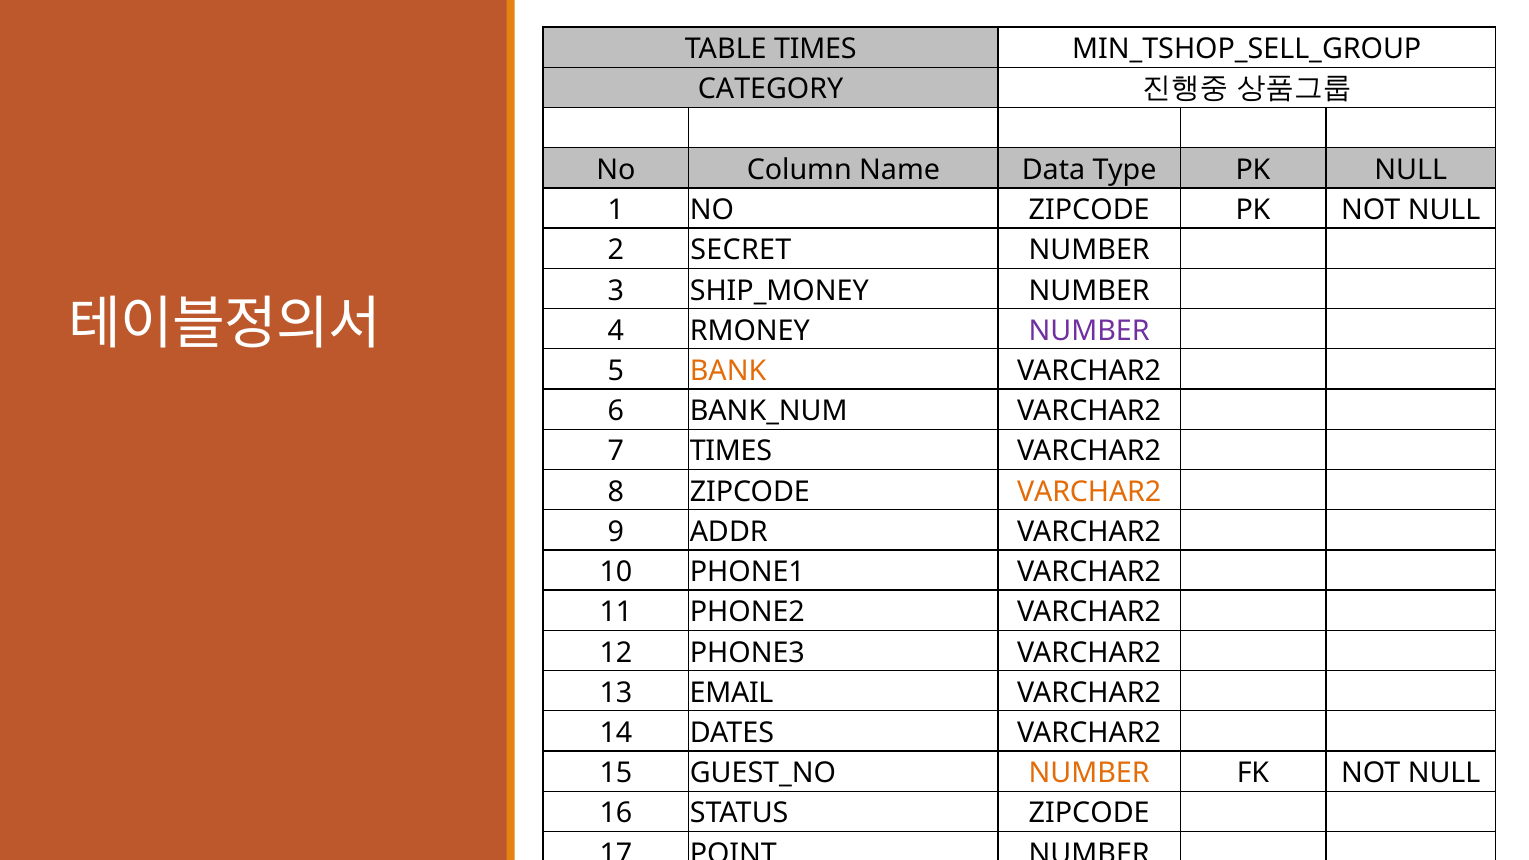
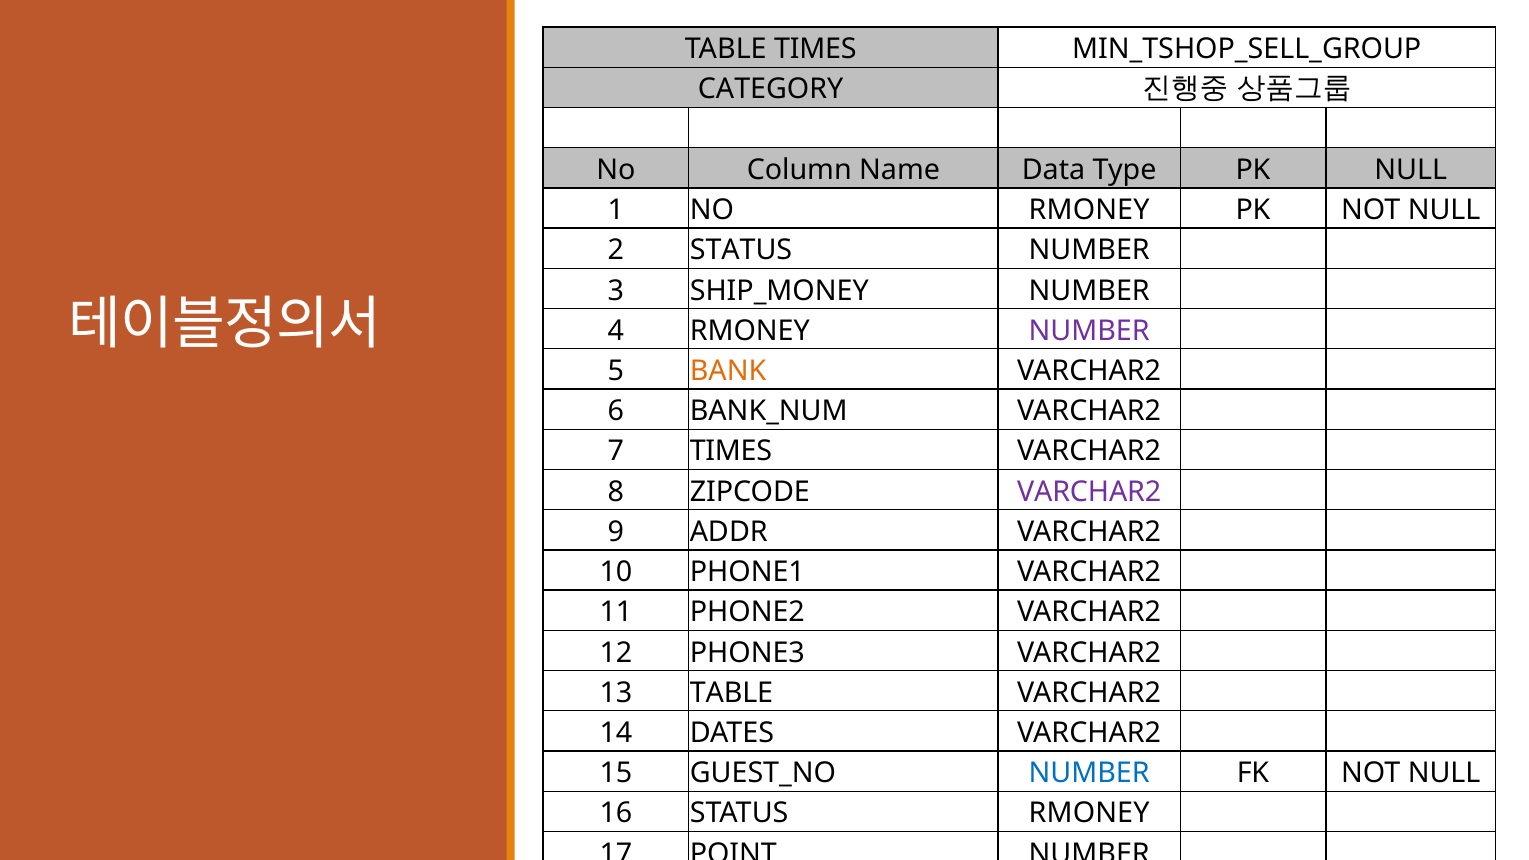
NO ZIPCODE: ZIPCODE -> RMONEY (1089, 210)
2 SECRET: SECRET -> STATUS (741, 250)
VARCHAR2 colour: orange -> purple (1089, 492)
13 EMAIL: EMAIL -> TABLE (732, 693)
NUMBER colour: orange -> blue (1089, 773)
STATUS ZIPCODE: ZIPCODE -> RMONEY (1089, 814)
